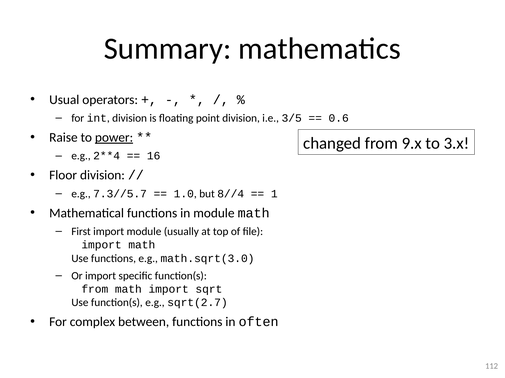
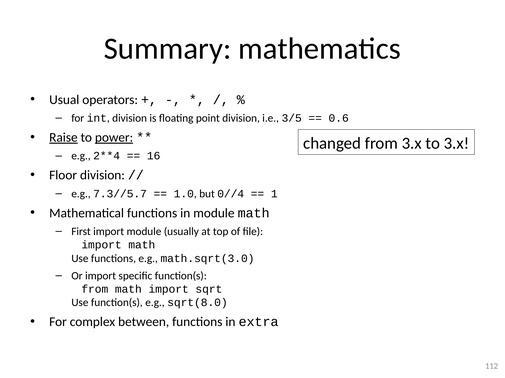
Raise underline: none -> present (63, 138)
from 9.x: 9.x -> 3.x (412, 143)
8//4: 8//4 -> 0//4 (231, 194)
sqrt(2.7: sqrt(2.7 -> sqrt(8.0 (197, 303)
often: often -> extra (259, 323)
